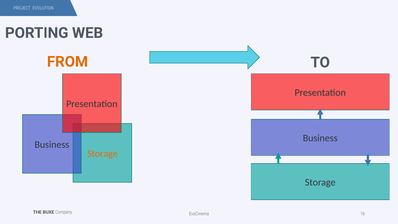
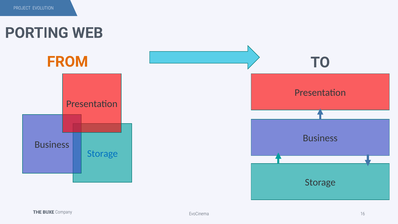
Storage colour: orange -> blue (102, 153)
